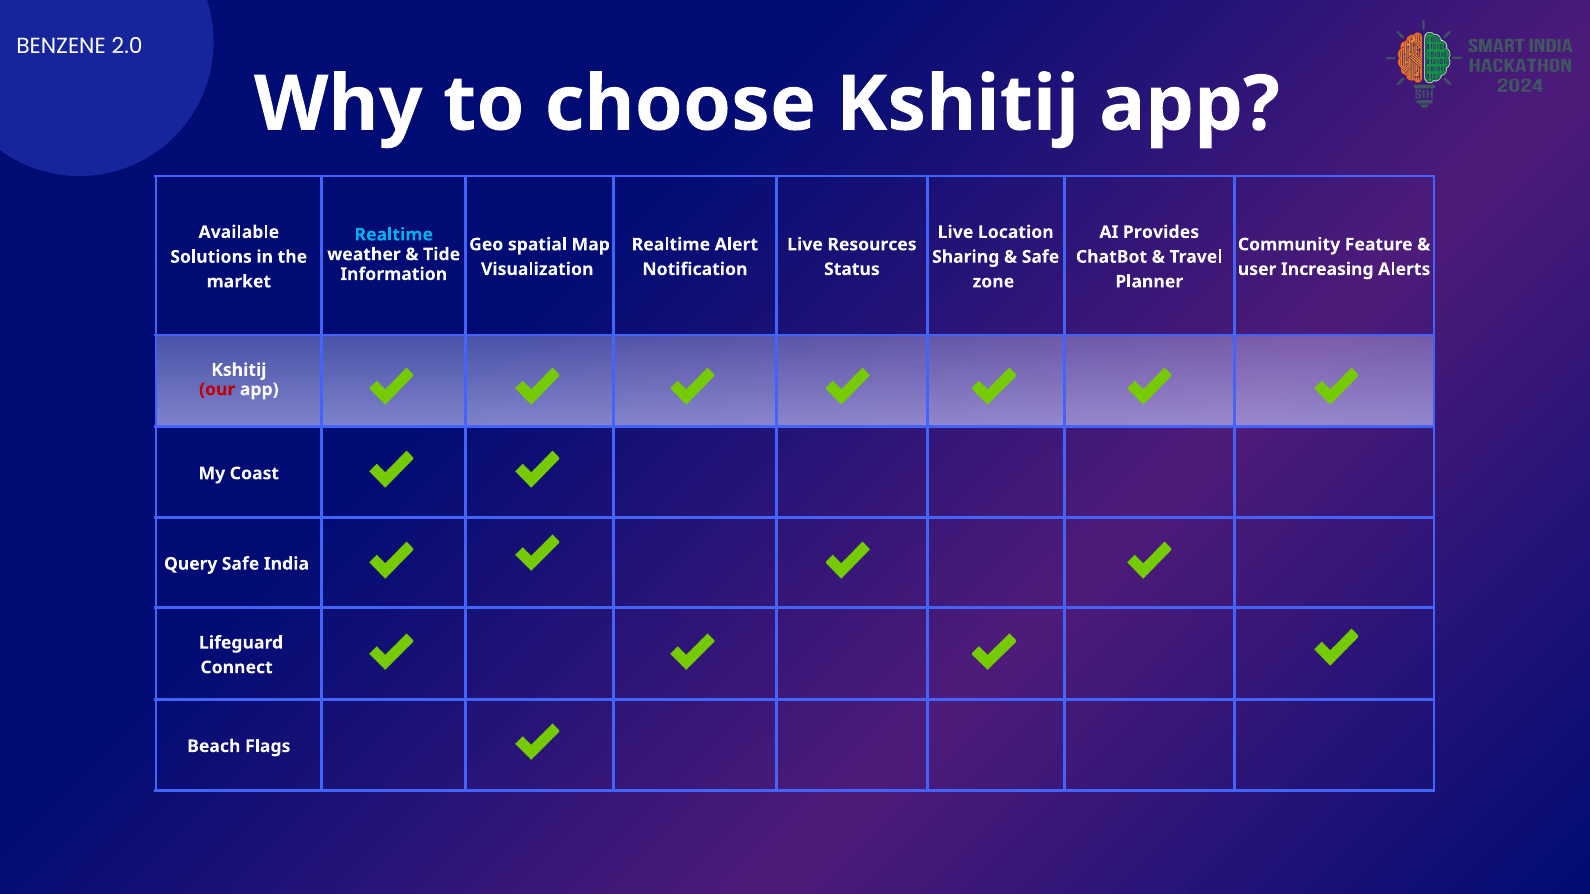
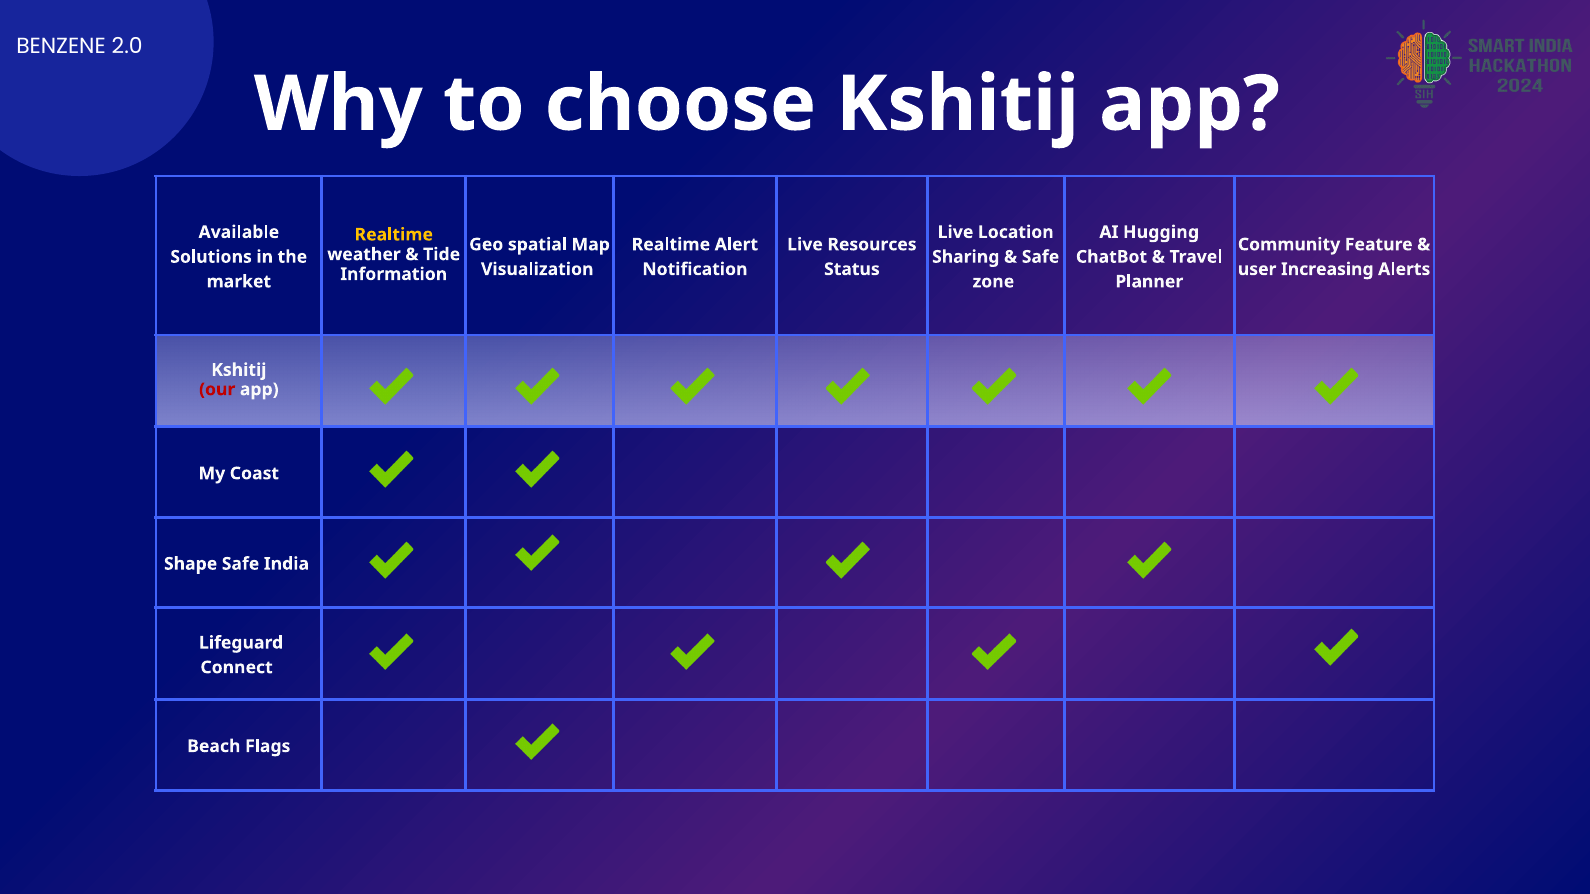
Provides: Provides -> Hugging (1161, 232)
Realtime colour: light blue -> yellow (394, 235)
Query: Query -> Shape (191, 564)
